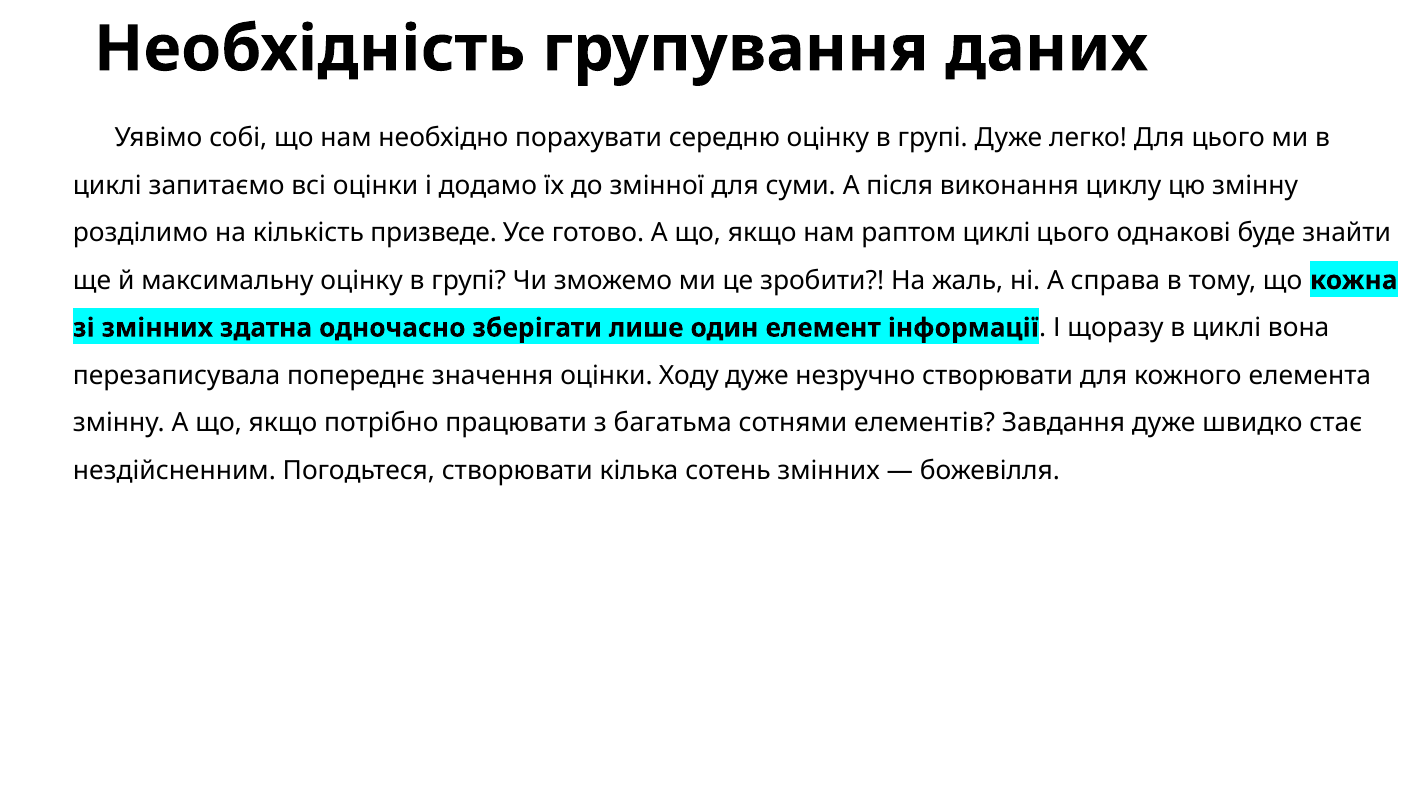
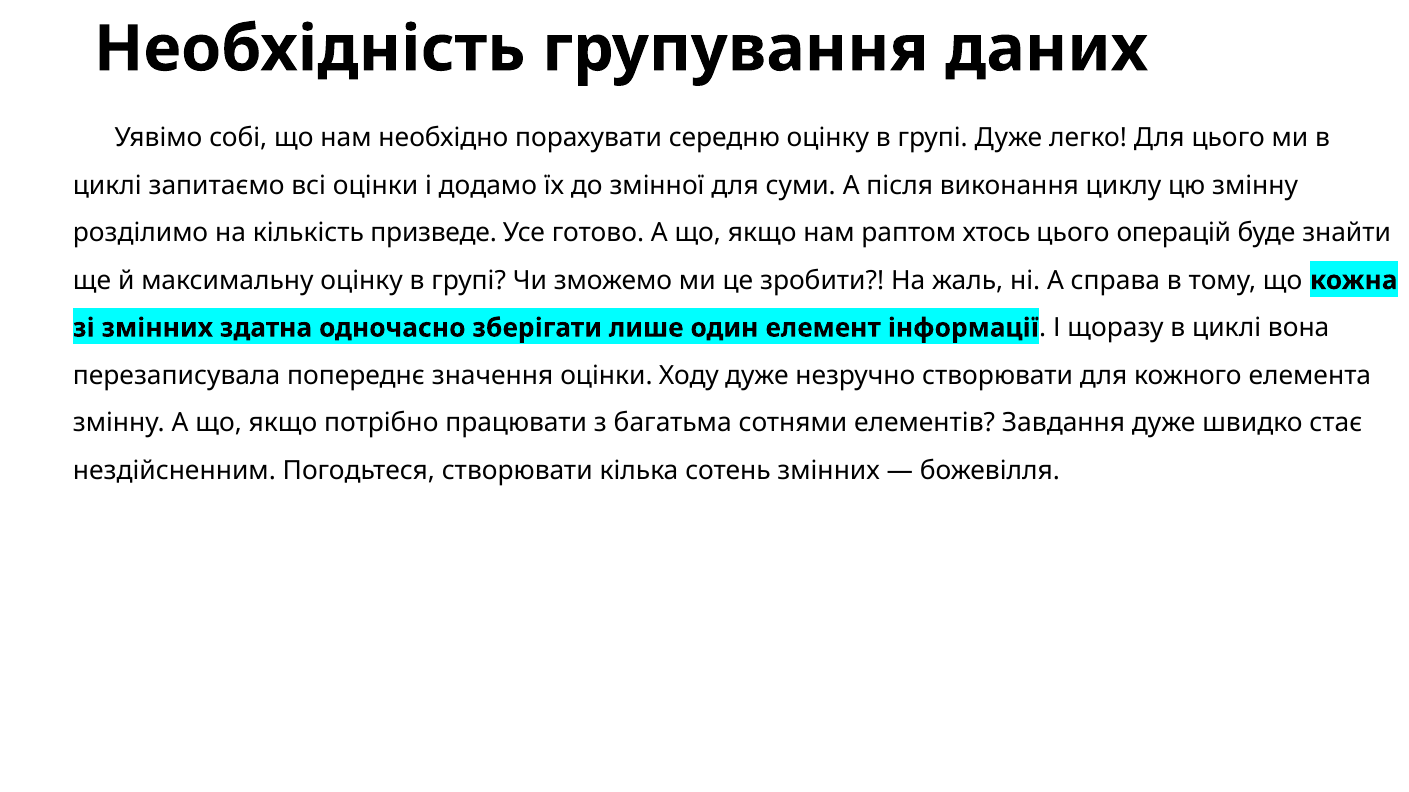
раптом циклі: циклі -> хтось (997, 233)
однакові: однакові -> операцій (1174, 233)
